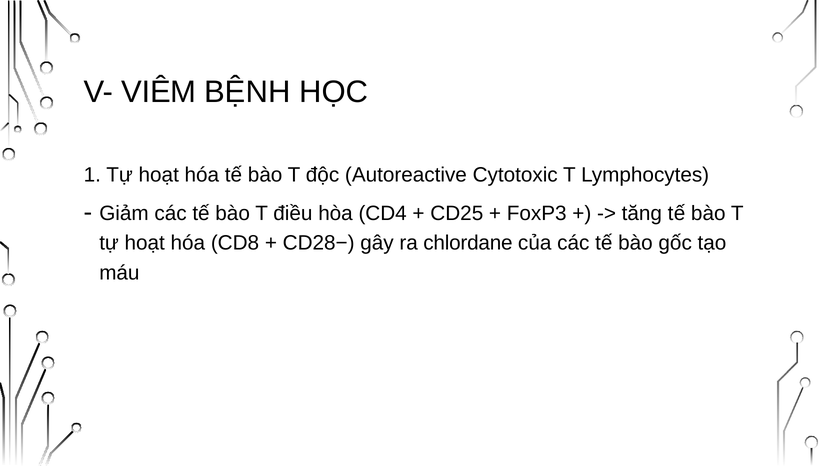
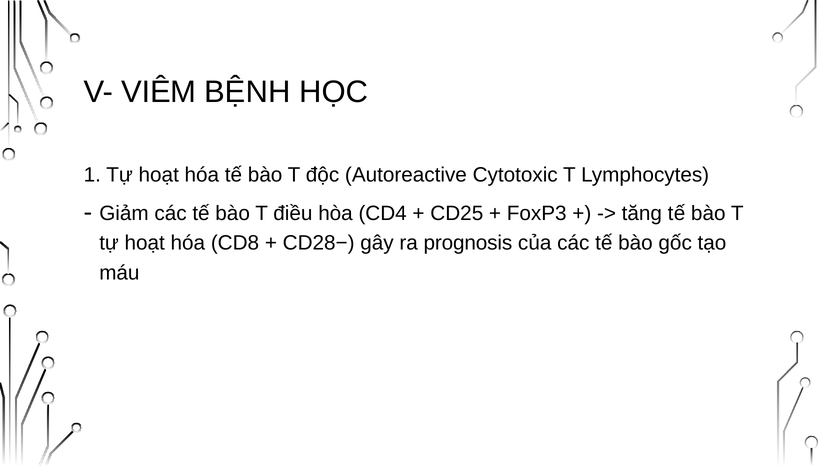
chlordane: chlordane -> prognosis (468, 243)
